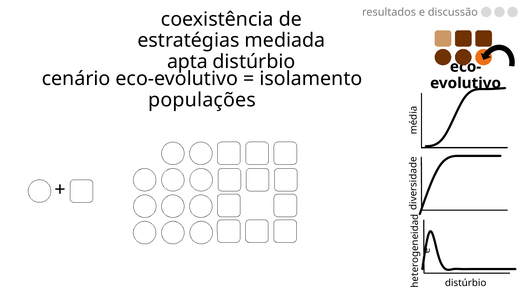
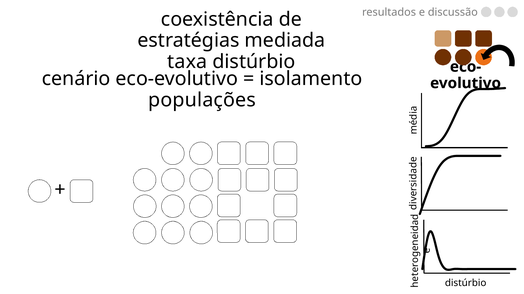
apta: apta -> taxa (187, 62)
